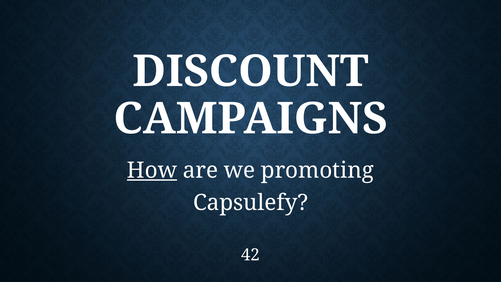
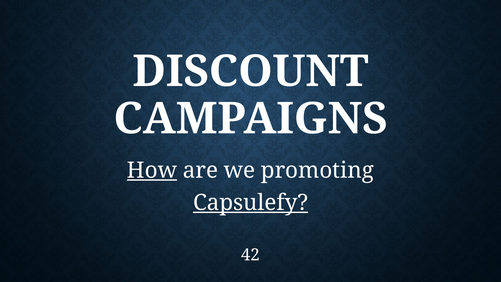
Capsulefy underline: none -> present (250, 203)
